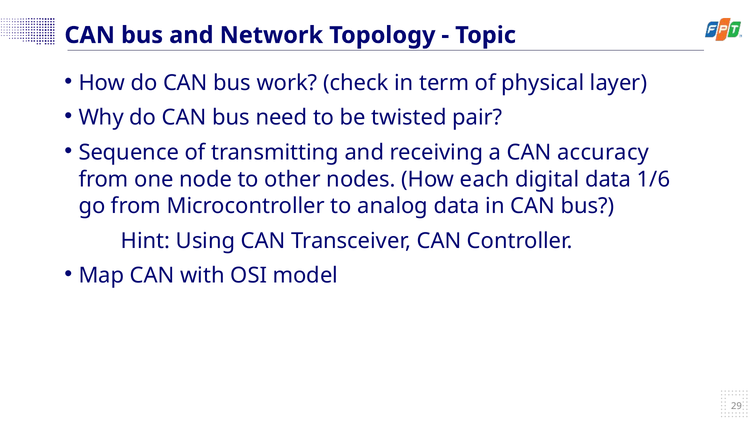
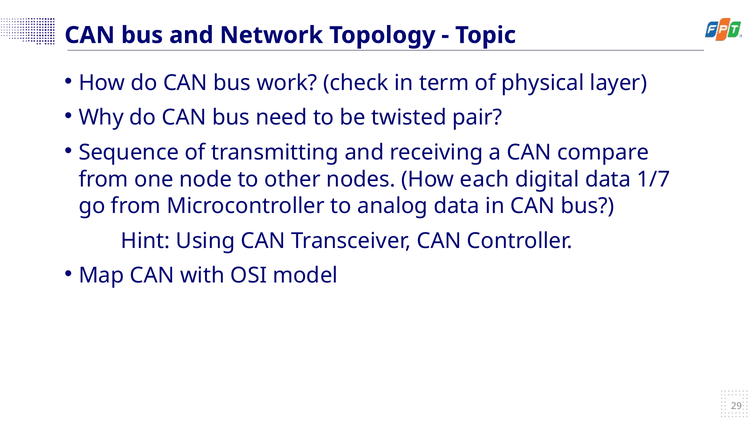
accuracy: accuracy -> compare (603, 152)
1/6: 1/6 -> 1/7 (653, 179)
